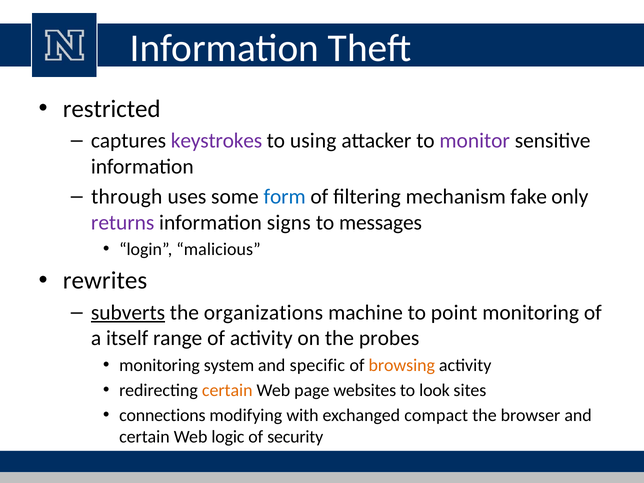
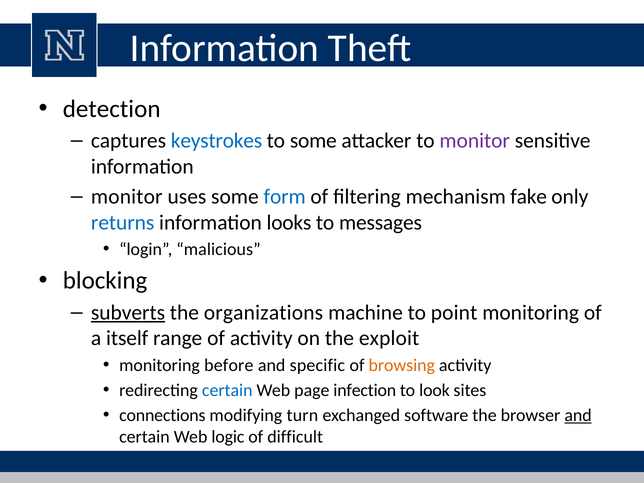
restricted: restricted -> detection (112, 109)
keystrokes colour: purple -> blue (217, 141)
to using: using -> some (313, 141)
through: through -> monitor (127, 197)
returns colour: purple -> blue (123, 222)
signs: signs -> looks (289, 222)
rewrites: rewrites -> blocking (105, 281)
probes: probes -> exploit (389, 338)
system: system -> before (229, 365)
certain colour: orange -> blue (227, 390)
websites: websites -> infection (365, 390)
with: with -> turn (302, 415)
compact: compact -> software (436, 415)
and underline: none -> present (578, 415)
security: security -> difficult (295, 437)
